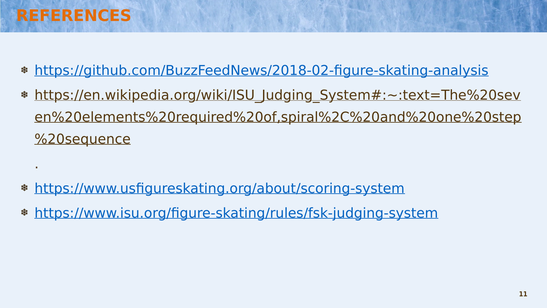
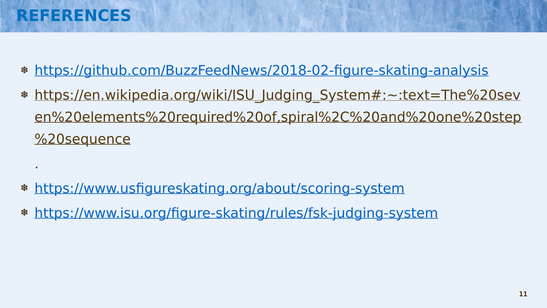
REFERENCES colour: orange -> blue (74, 16)
